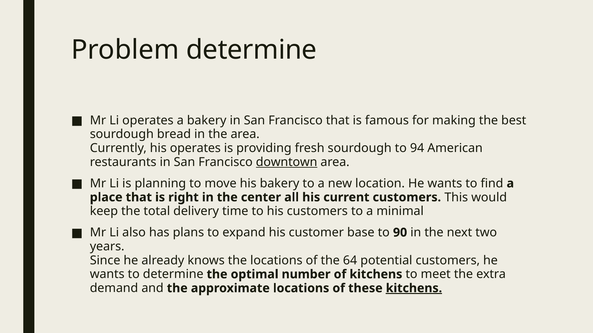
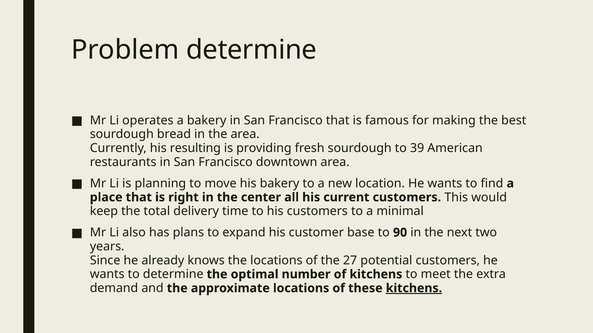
his operates: operates -> resulting (195, 148)
94: 94 -> 39 (417, 148)
downtown underline: present -> none (287, 162)
64: 64 -> 27 (350, 261)
